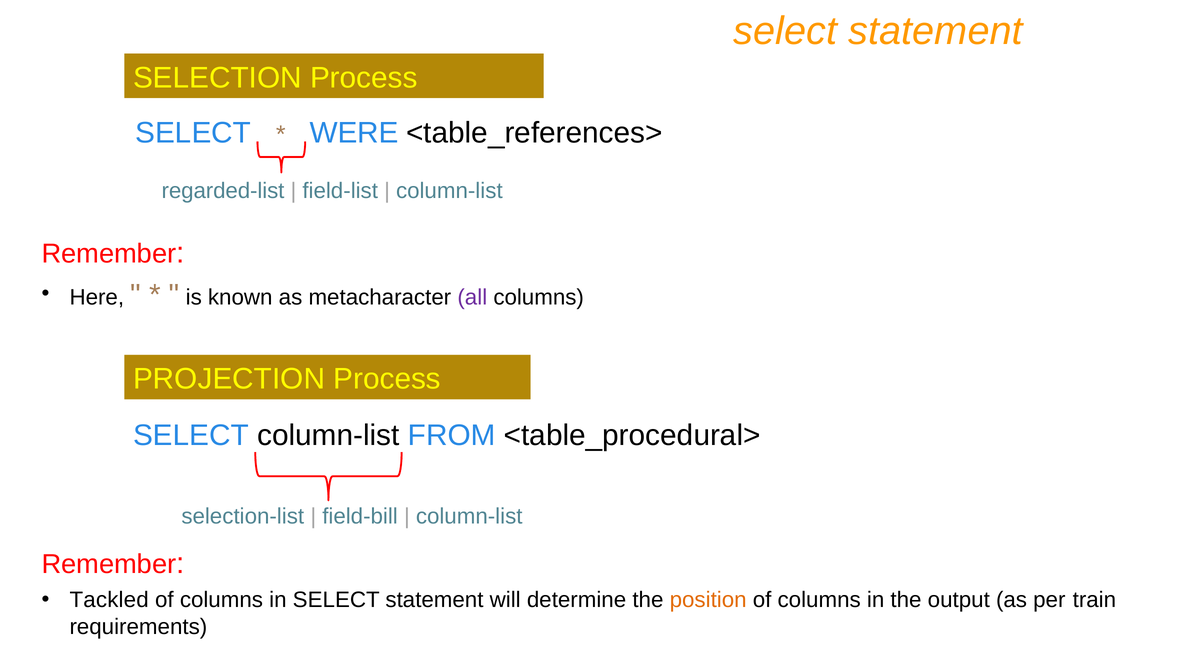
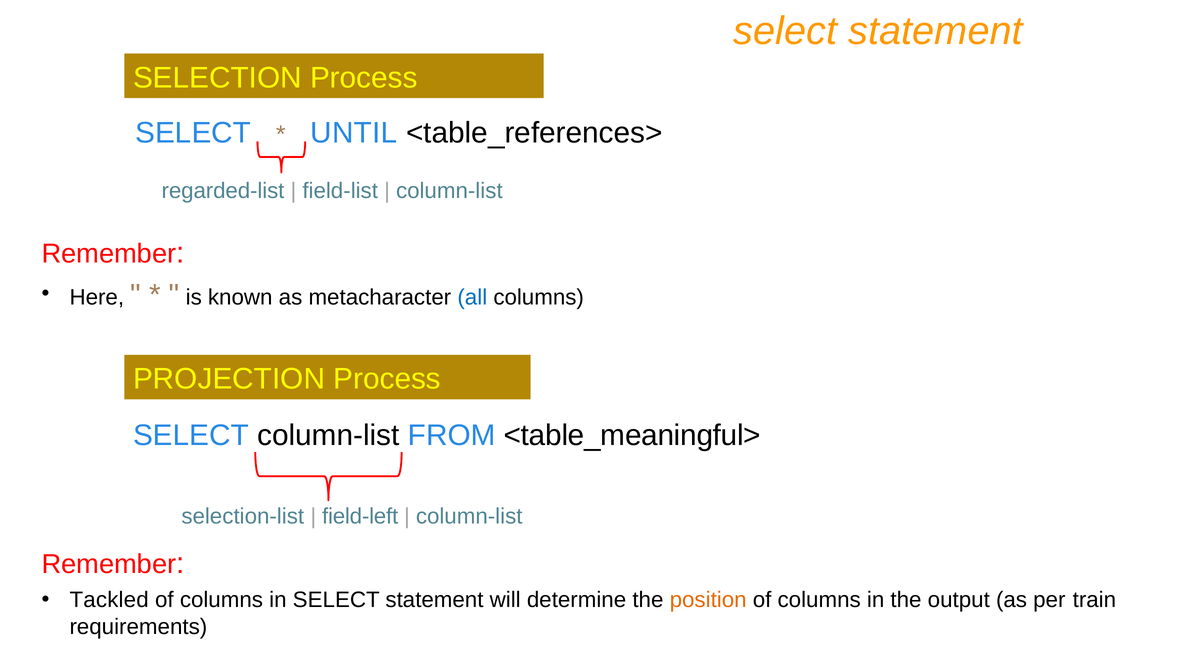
WERE: WERE -> UNTIL (354, 133)
all colour: purple -> blue (472, 297)
<table_procedural>: <table_procedural> -> <table_meaningful> (632, 436)
field-bill: field-bill -> field-left (360, 517)
